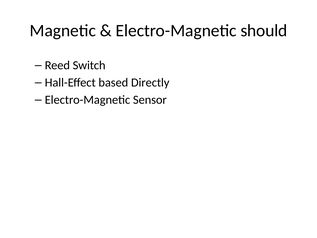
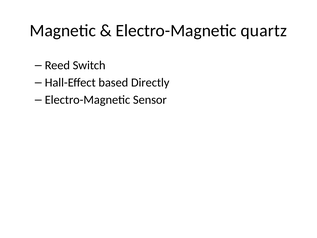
should: should -> quartz (264, 31)
